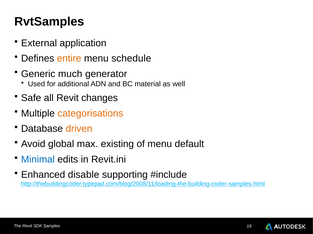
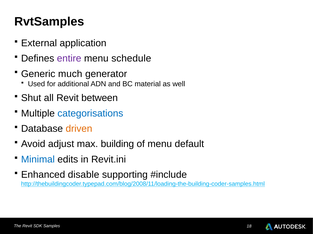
entire colour: orange -> purple (69, 59)
Safe: Safe -> Shut (31, 98)
changes: changes -> between (100, 98)
categorisations colour: orange -> blue (90, 114)
global: global -> adjust (61, 144)
existing: existing -> building (117, 144)
